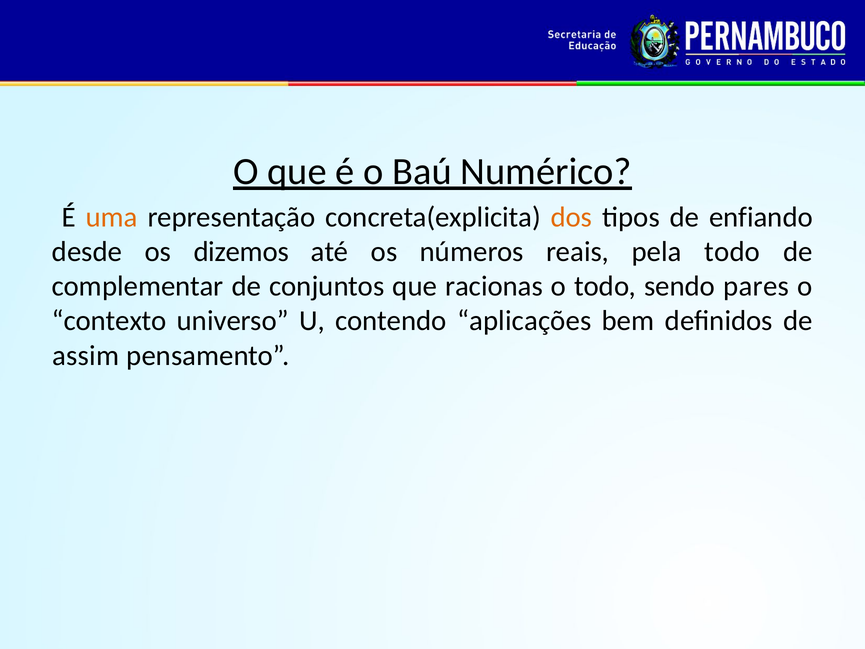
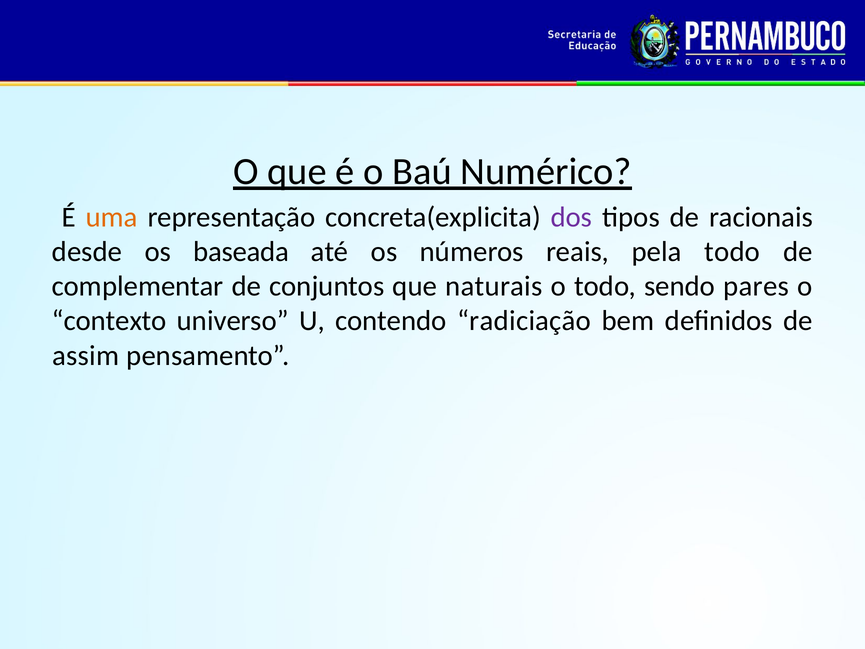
dos colour: orange -> purple (571, 217)
enfiando: enfiando -> racionais (761, 217)
dizemos: dizemos -> baseada (241, 252)
racionas: racionas -> naturais (494, 286)
aplicações: aplicações -> radiciação (524, 321)
